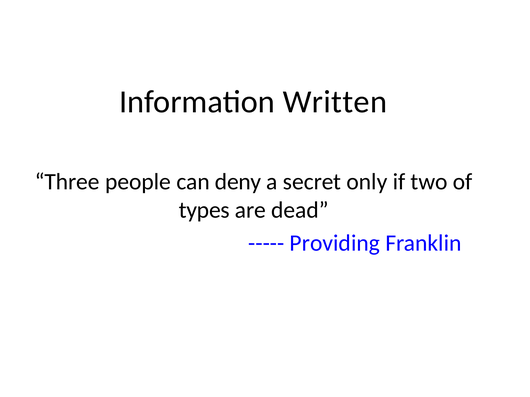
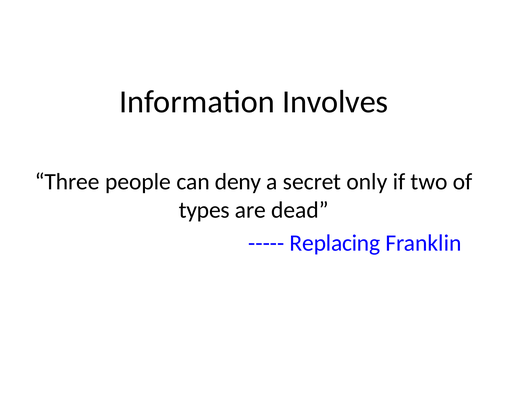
Written: Written -> Involves (335, 102)
Providing: Providing -> Replacing (335, 243)
